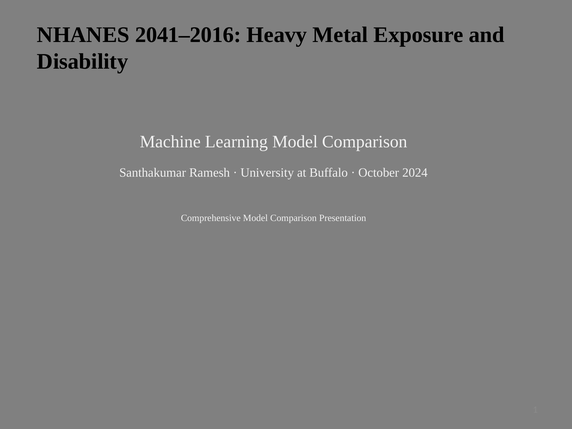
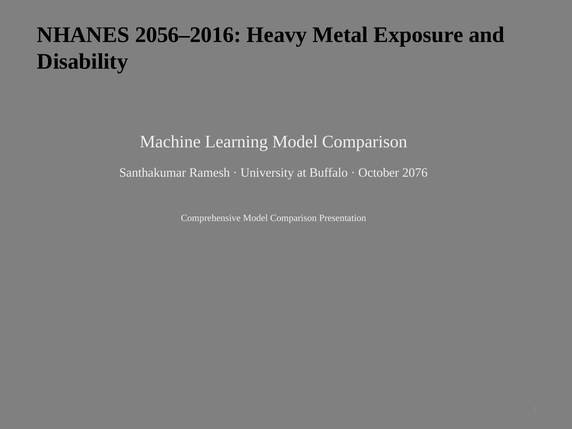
2041–2016: 2041–2016 -> 2056–2016 (188, 35)
2024: 2024 -> 2076 (415, 173)
